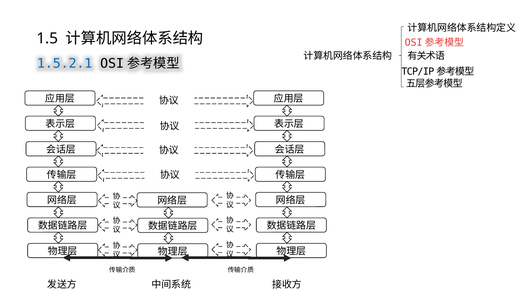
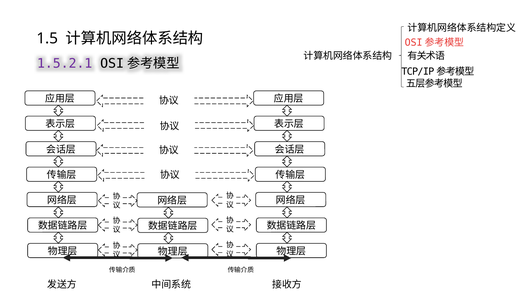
1.5.2.1 colour: blue -> purple (65, 64)
